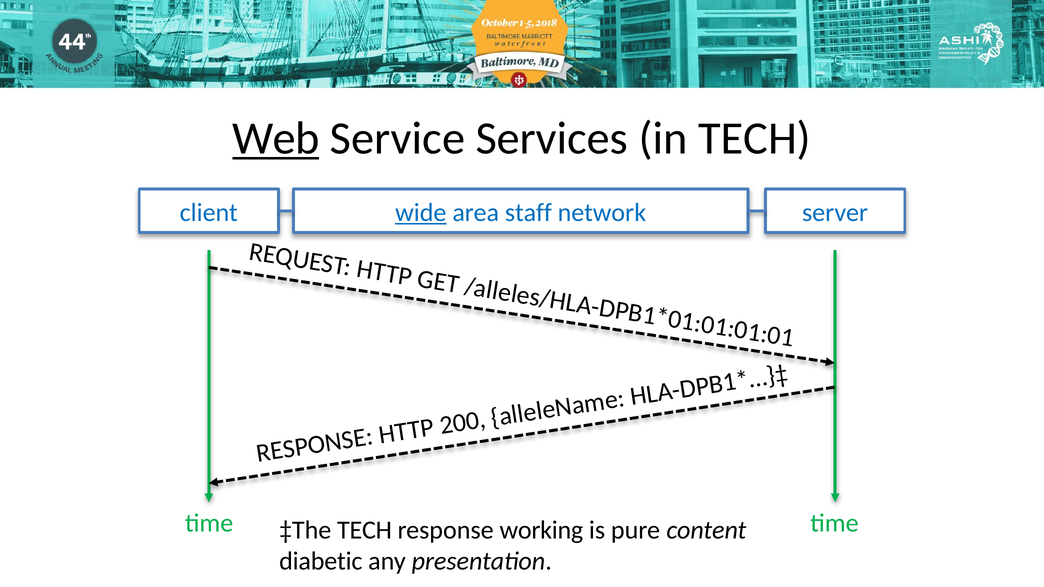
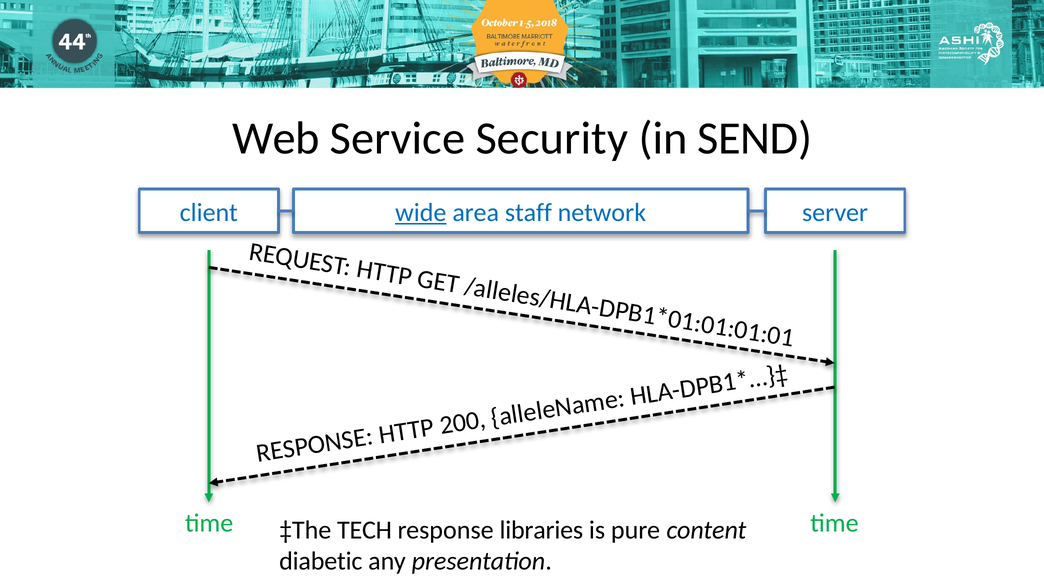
Web underline: present -> none (276, 138)
Services: Services -> Security (552, 138)
in TECH: TECH -> SEND (755, 138)
working: working -> libraries (541, 530)
